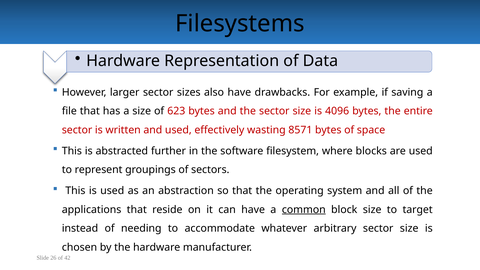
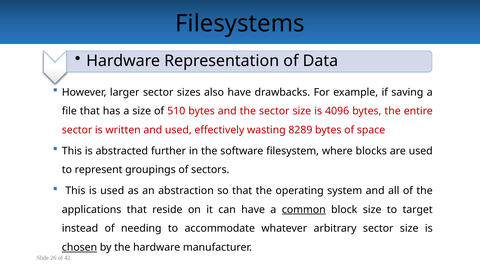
623: 623 -> 510 (176, 111)
8571: 8571 -> 8289 (300, 130)
chosen underline: none -> present (79, 247)
